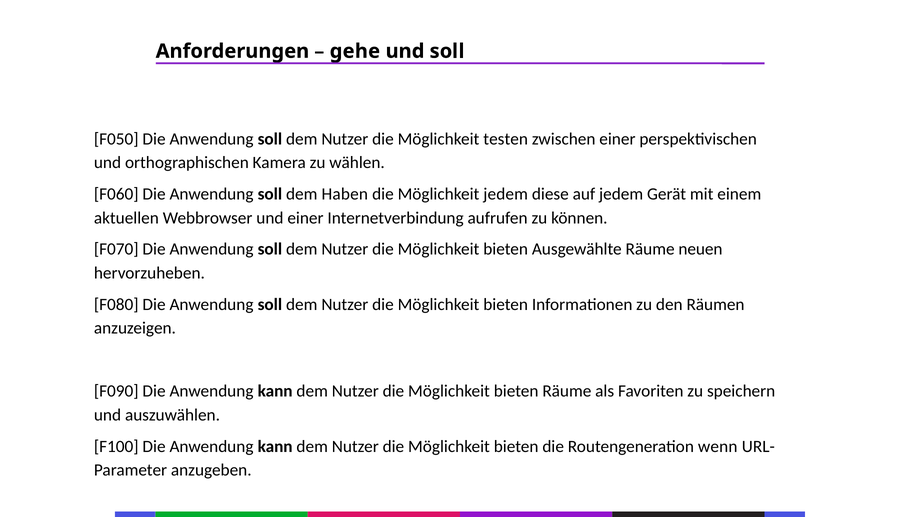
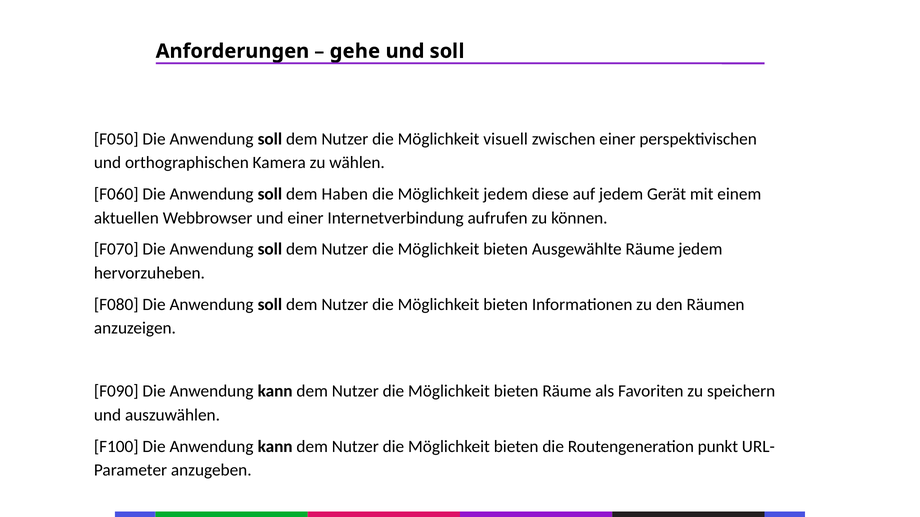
testen: testen -> visuell (506, 139)
Räume neuen: neuen -> jedem (700, 250)
wenn: wenn -> punkt (718, 447)
